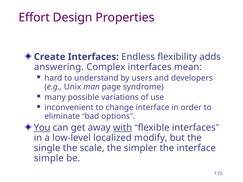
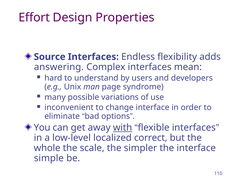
Create: Create -> Source (50, 57)
You underline: present -> none (42, 128)
modify: modify -> correct (151, 138)
single: single -> whole (47, 148)
